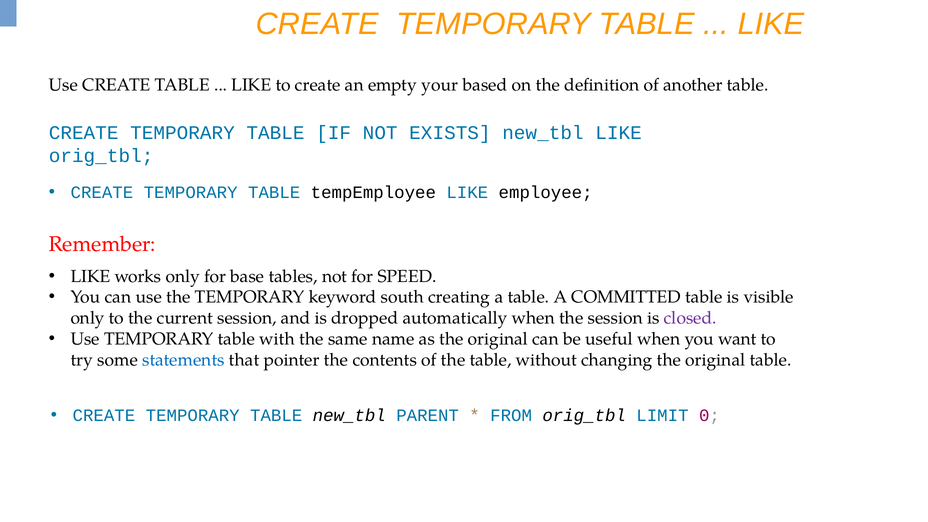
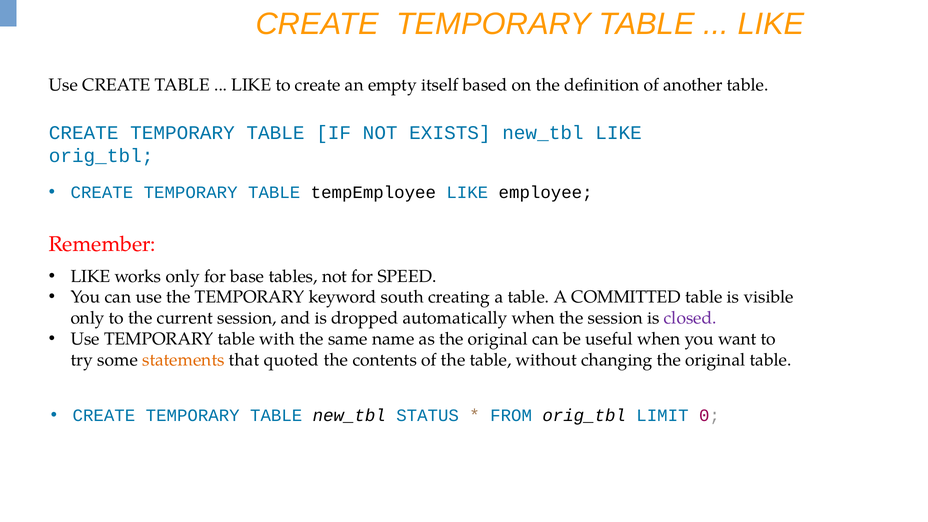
your: your -> itself (440, 85)
statements colour: blue -> orange (183, 360)
pointer: pointer -> quoted (291, 360)
PARENT: PARENT -> STATUS (428, 415)
